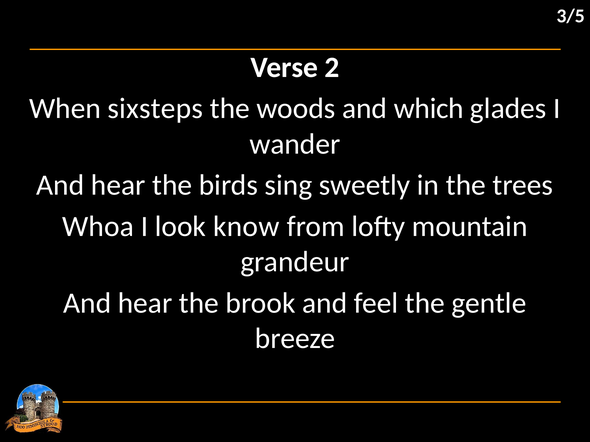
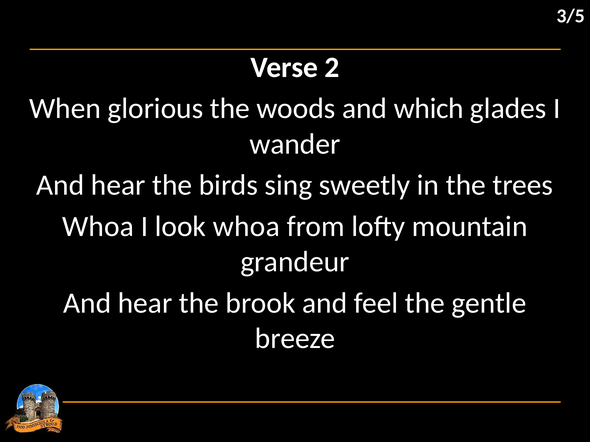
sixsteps: sixsteps -> glorious (155, 109)
look know: know -> whoa (246, 227)
